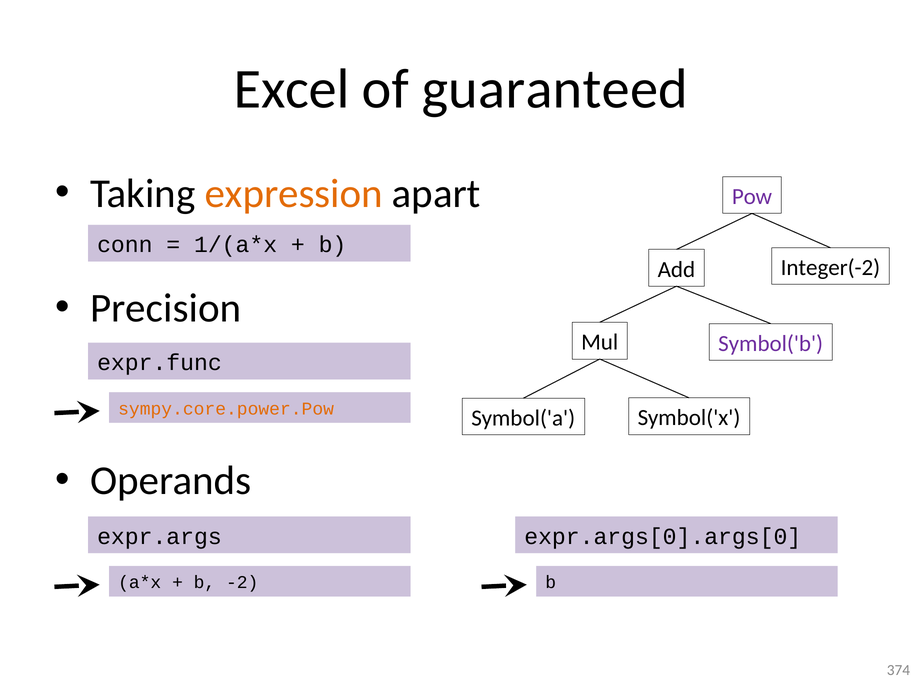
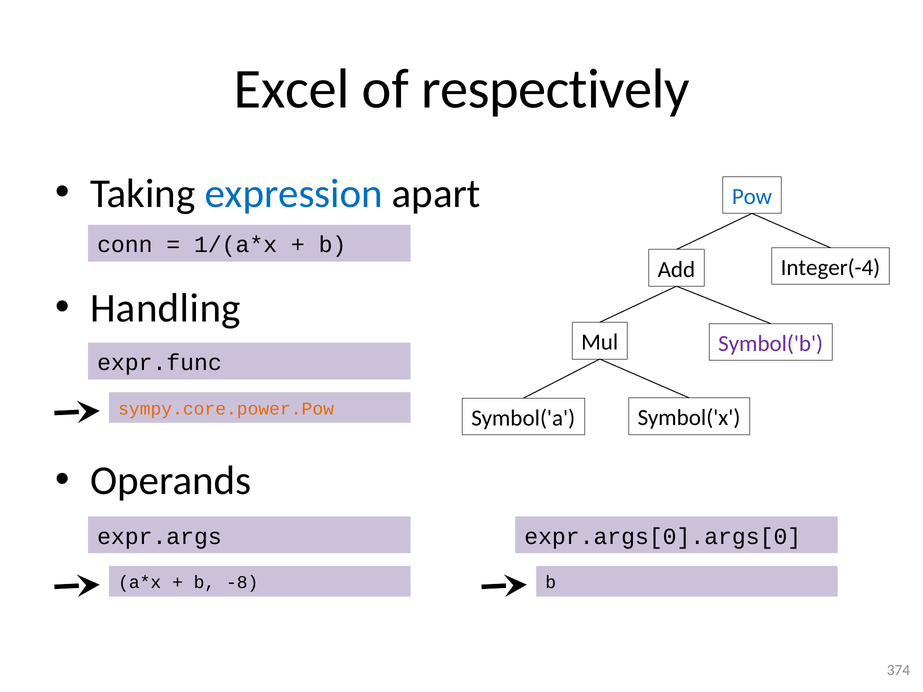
guaranteed: guaranteed -> respectively (555, 89)
expression colour: orange -> blue (294, 194)
Pow colour: purple -> blue (752, 197)
Integer(-2: Integer(-2 -> Integer(-4 (830, 268)
Precision: Precision -> Handling (165, 309)
-2: -2 -> -8 (242, 583)
